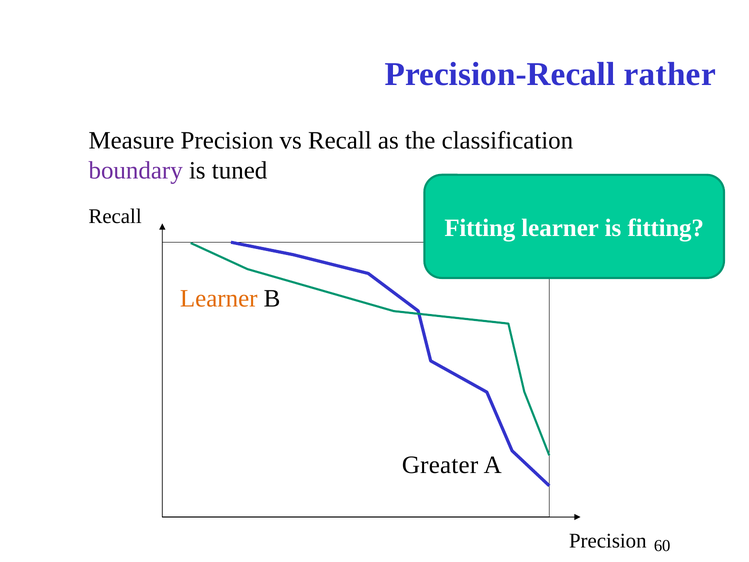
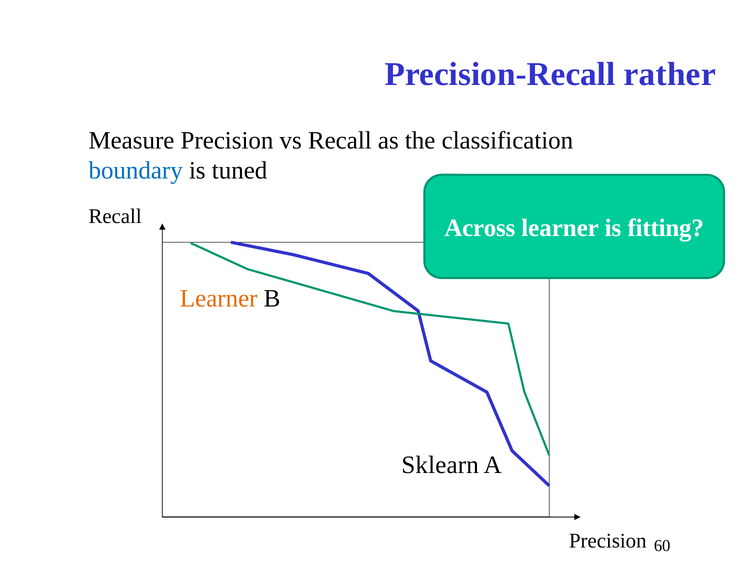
boundary colour: purple -> blue (136, 170)
Fitting: Fitting -> Across (480, 228)
Greater: Greater -> Sklearn (440, 465)
